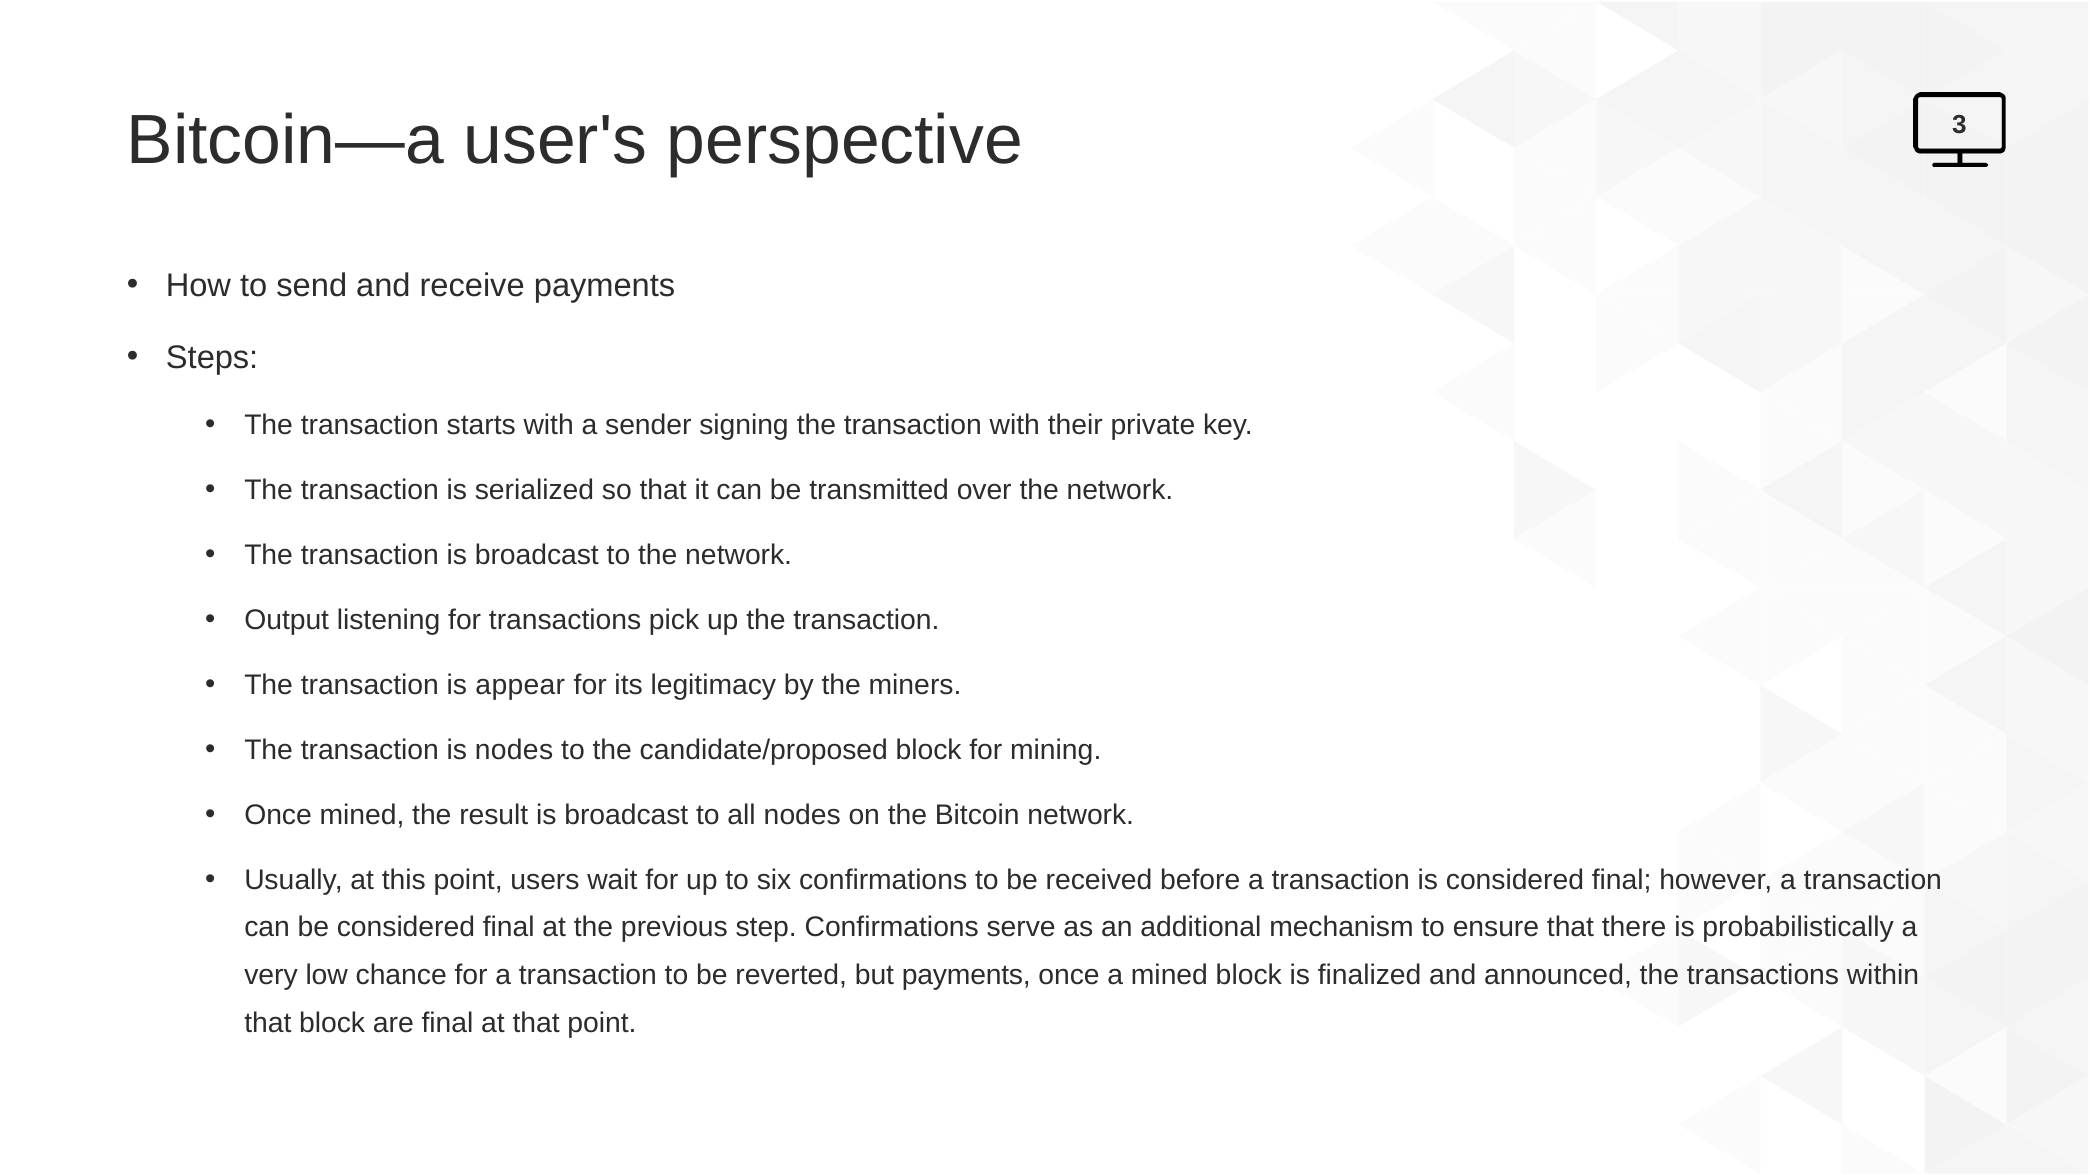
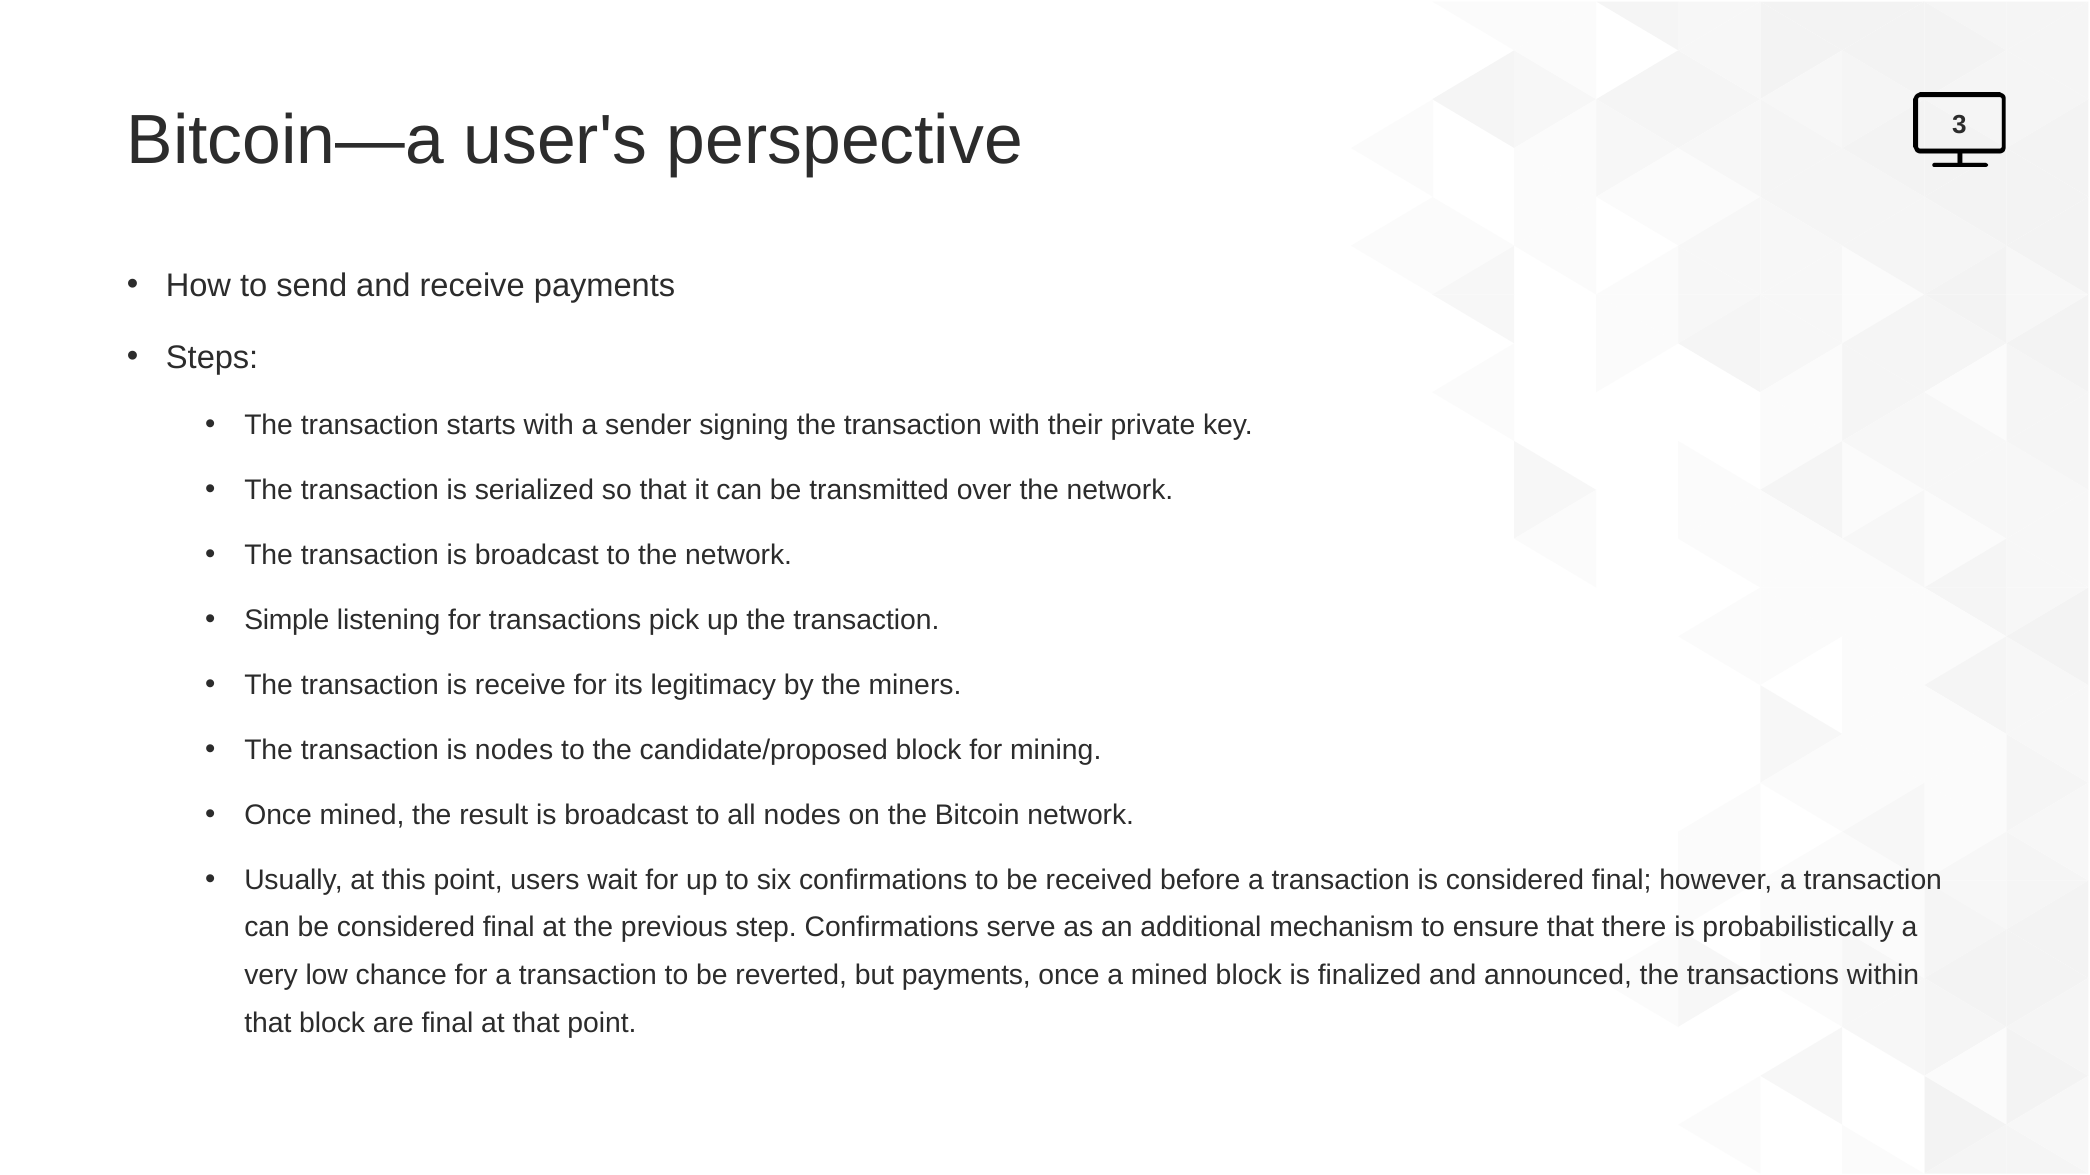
Output: Output -> Simple (287, 621)
is appear: appear -> receive (520, 686)
